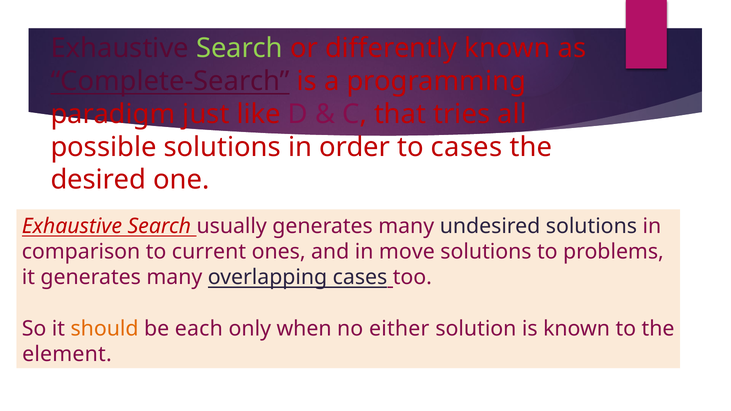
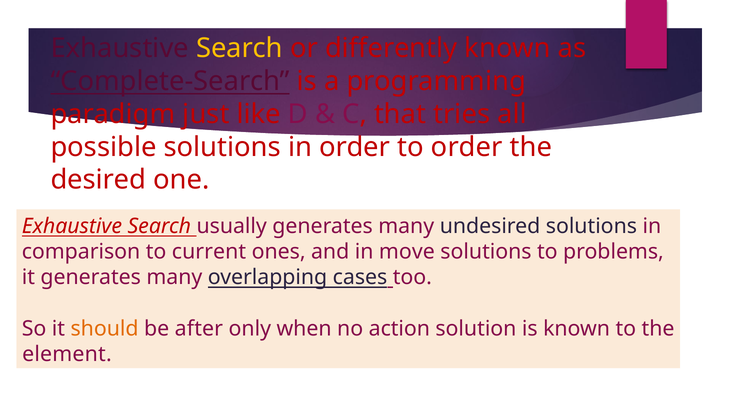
Search colour: light green -> yellow (239, 48)
to cases: cases -> order (467, 147)
each: each -> after (199, 329)
either: either -> action (399, 329)
